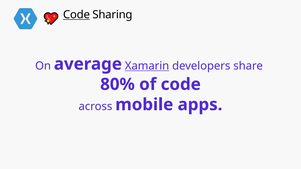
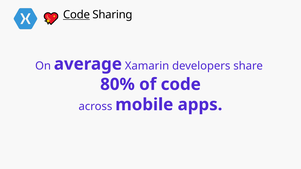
Xamarin underline: present -> none (147, 66)
